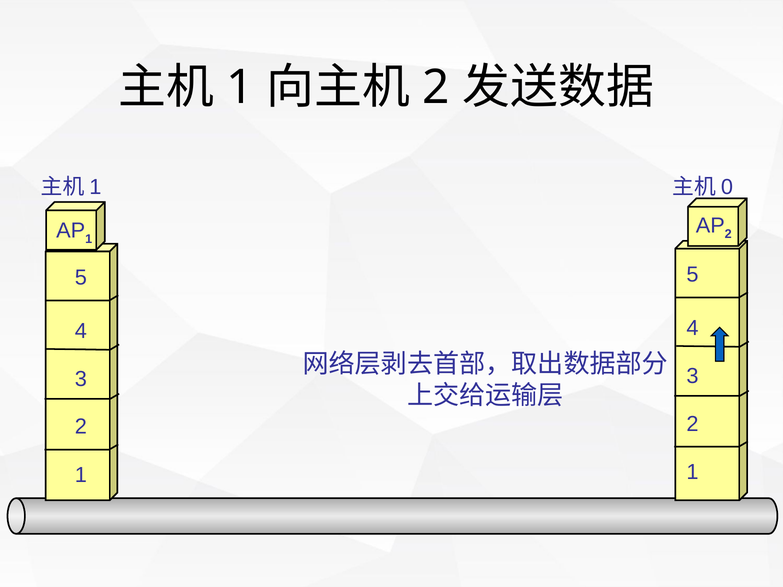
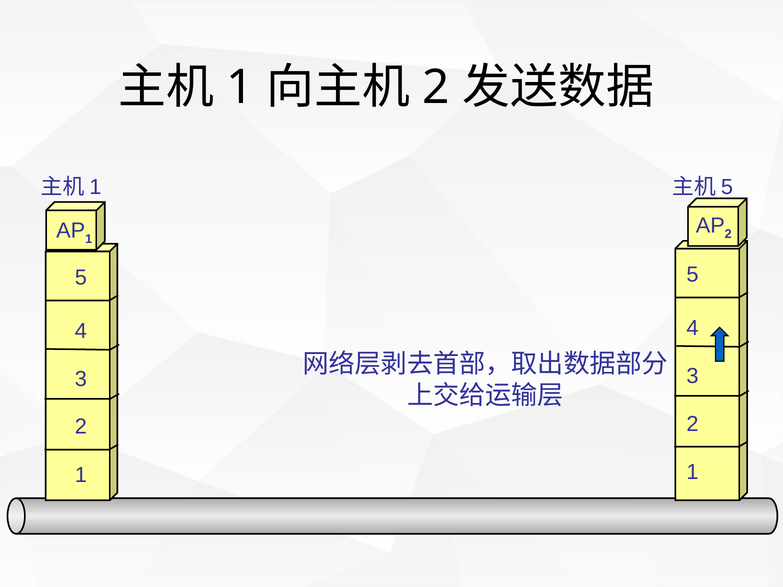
0: 0 -> 5 (727, 187)
